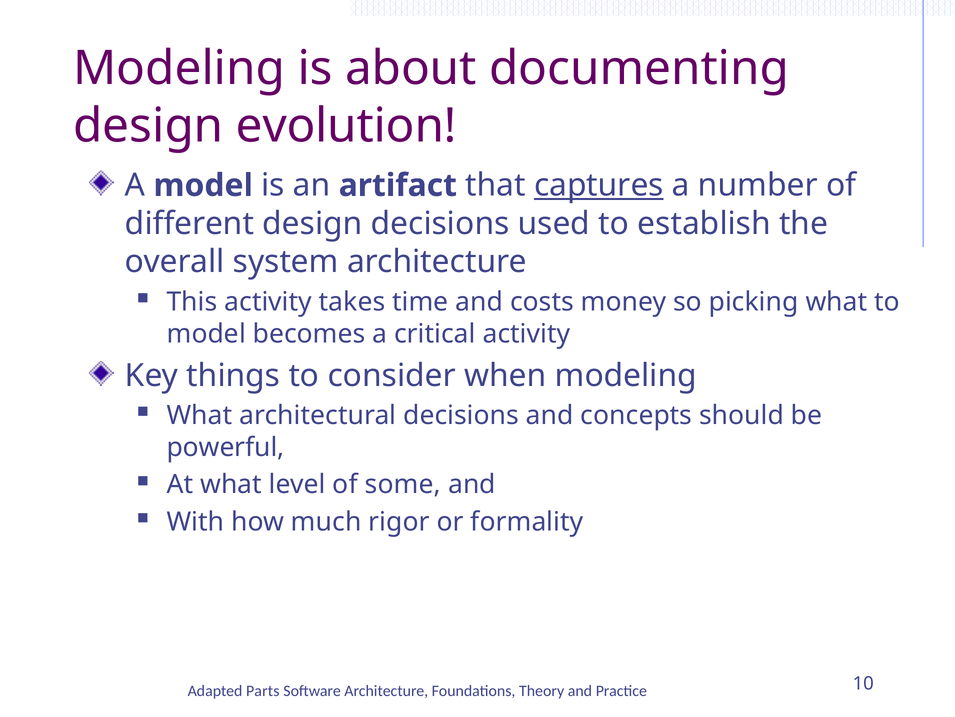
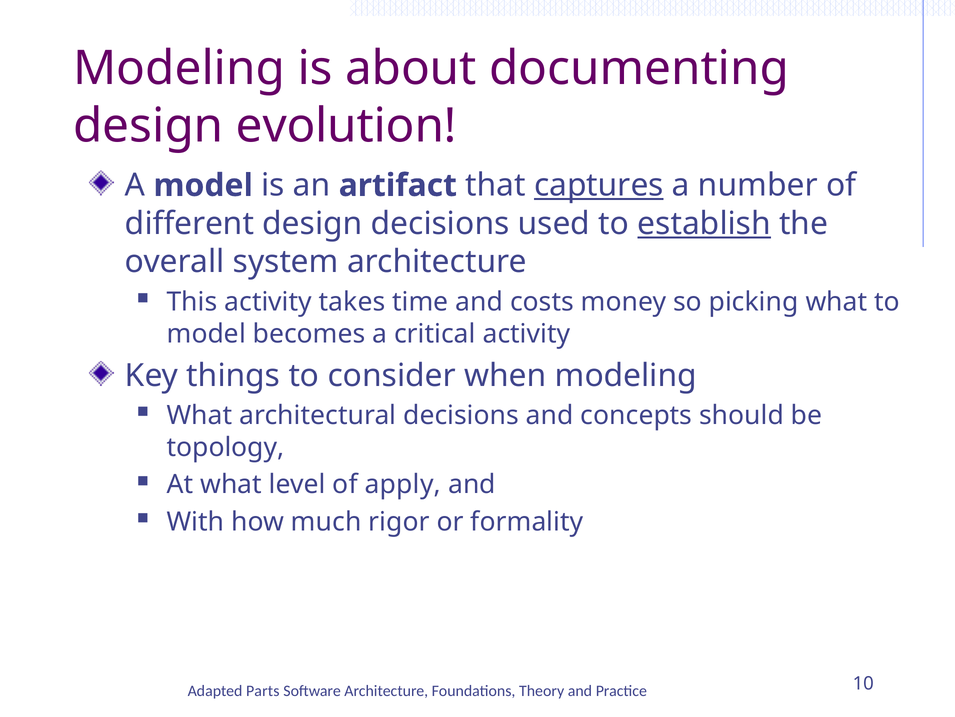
establish underline: none -> present (704, 223)
powerful: powerful -> topology (226, 447)
some: some -> apply (403, 484)
